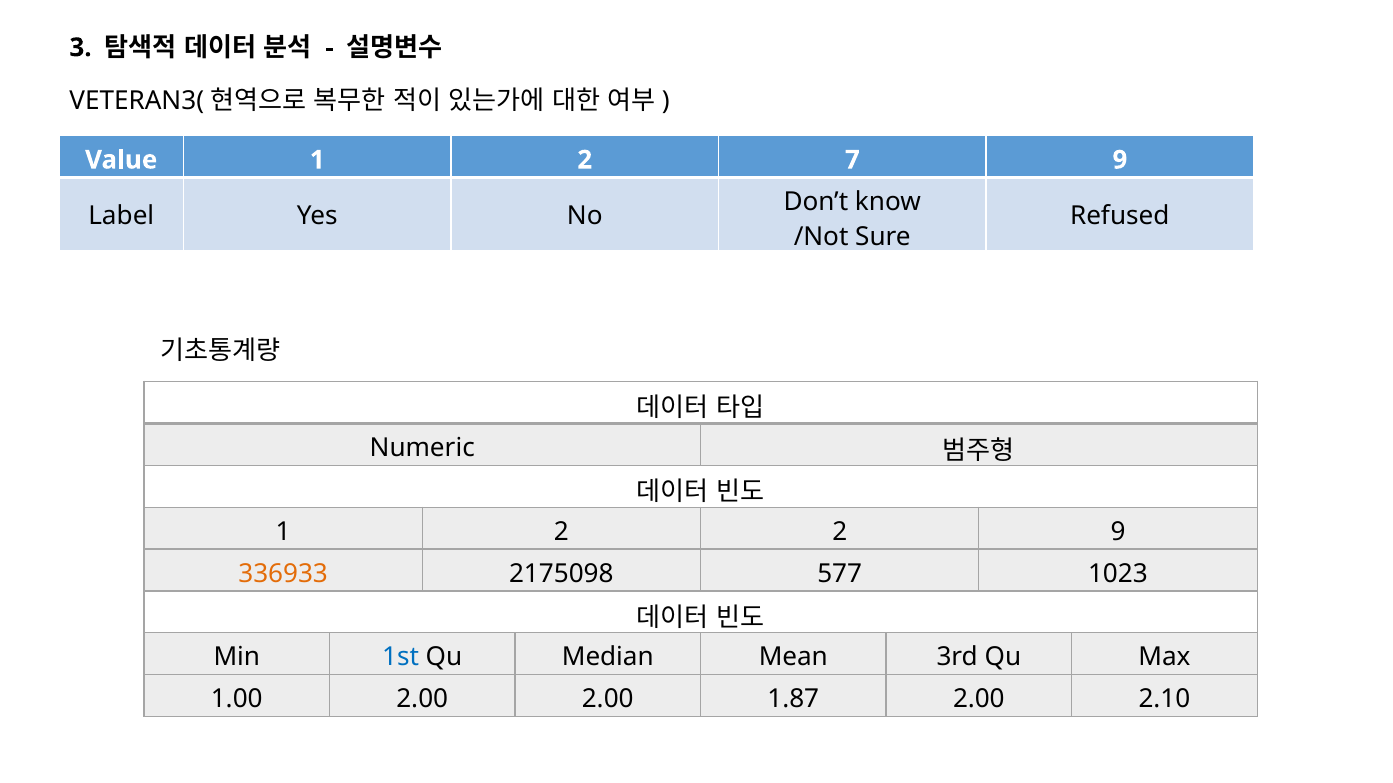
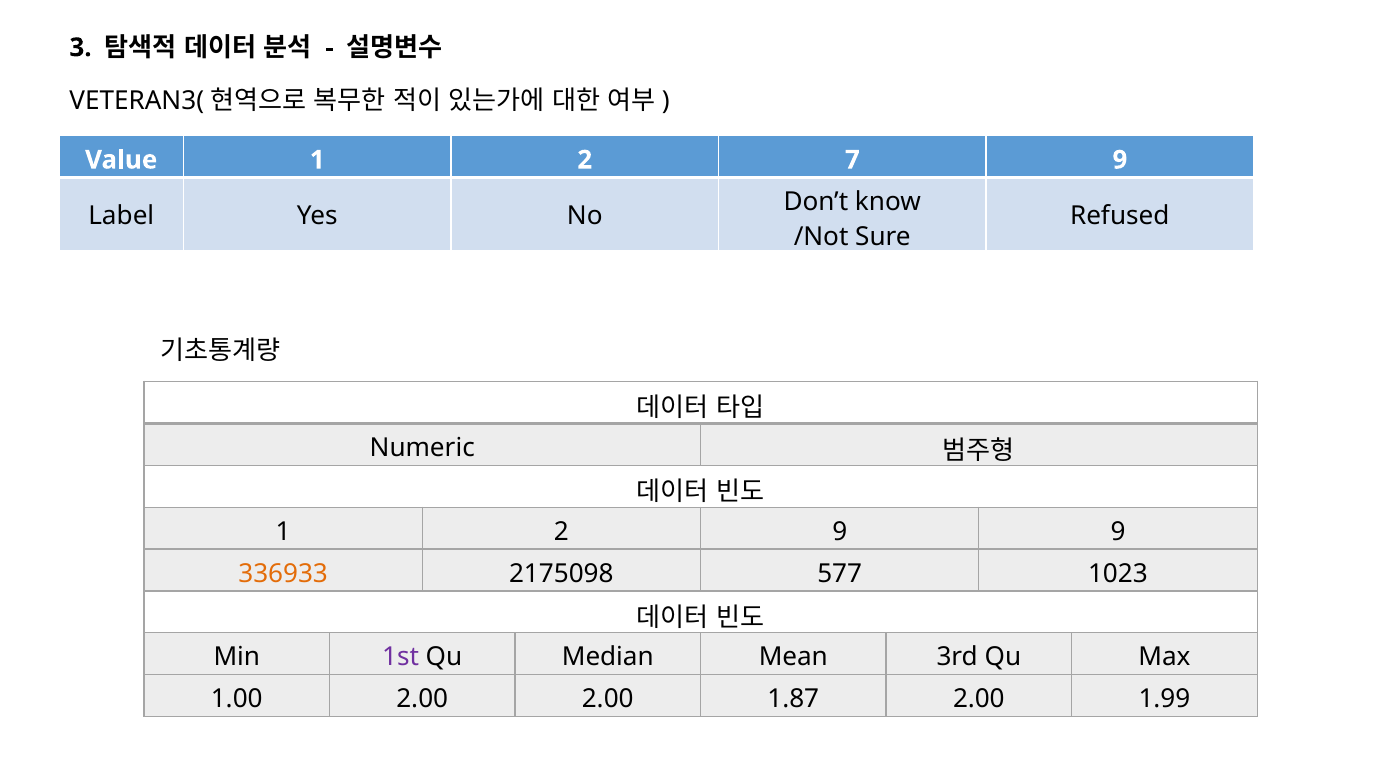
2 2: 2 -> 9 (840, 532)
1st colour: blue -> purple (401, 658)
2.10: 2.10 -> 1.99 (1164, 699)
